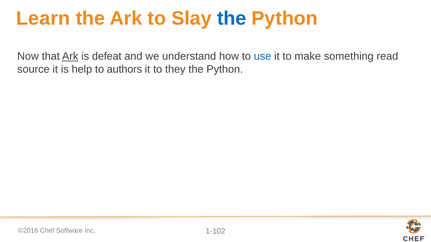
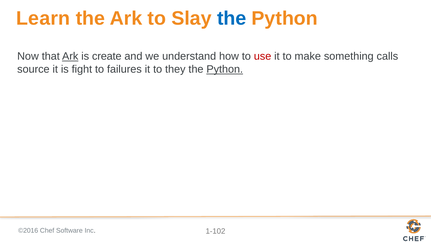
defeat: defeat -> create (107, 56)
use colour: blue -> red (263, 56)
read: read -> calls (387, 56)
help: help -> fight (82, 69)
authors: authors -> failures (124, 69)
Python underline: none -> present (225, 69)
